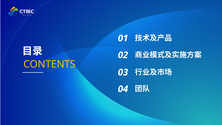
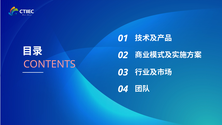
CONTENTS colour: yellow -> pink (49, 64)
